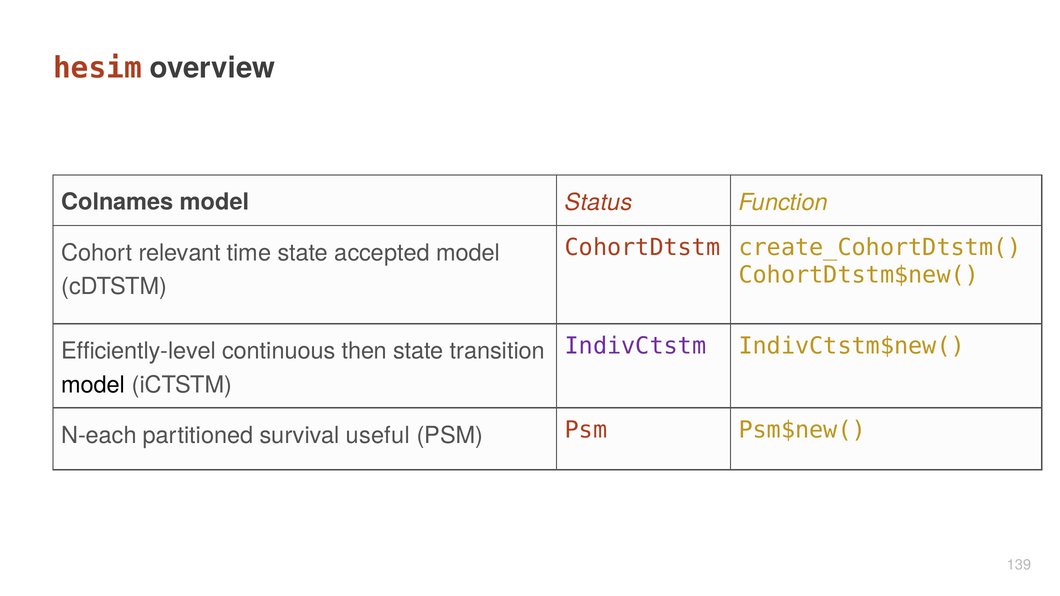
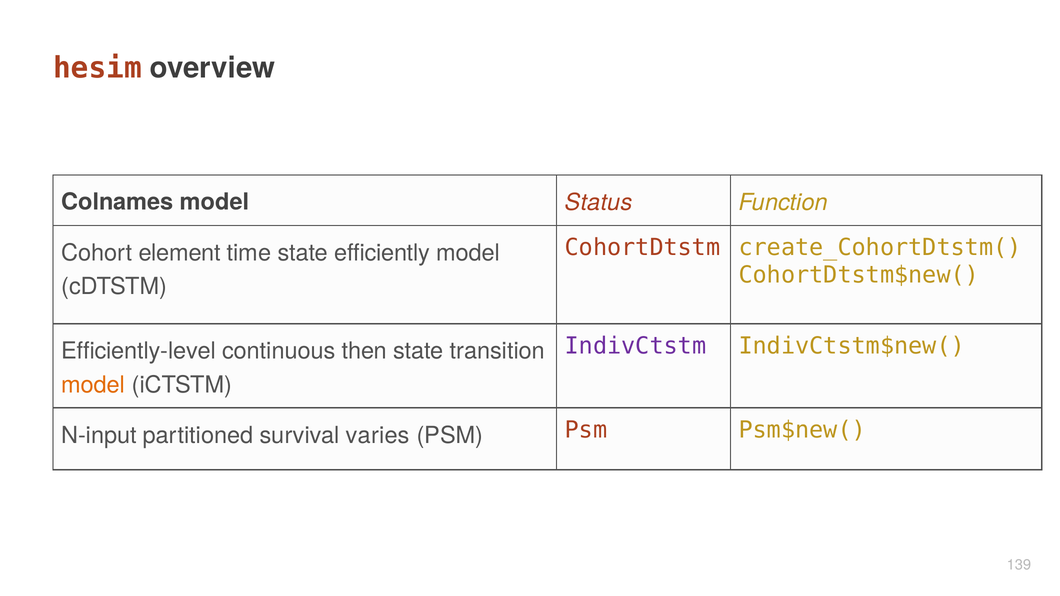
relevant: relevant -> element (180, 253)
accepted: accepted -> efficiently (382, 253)
model colour: black -> orange (93, 385)
N-each: N-each -> N-input (99, 436)
useful: useful -> varies (378, 436)
